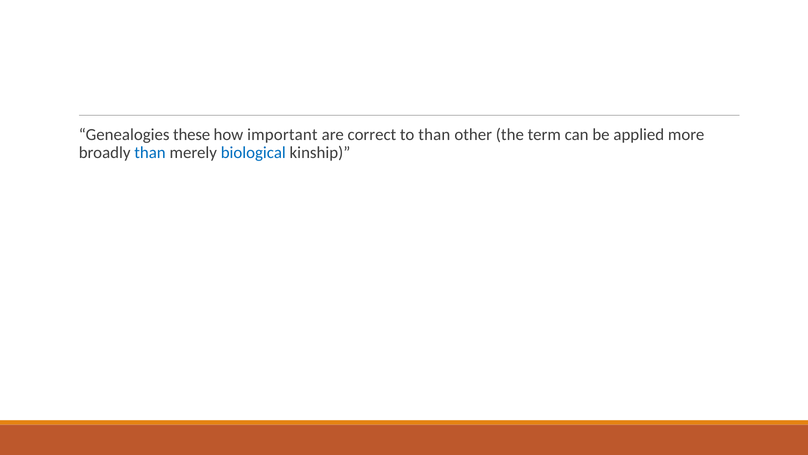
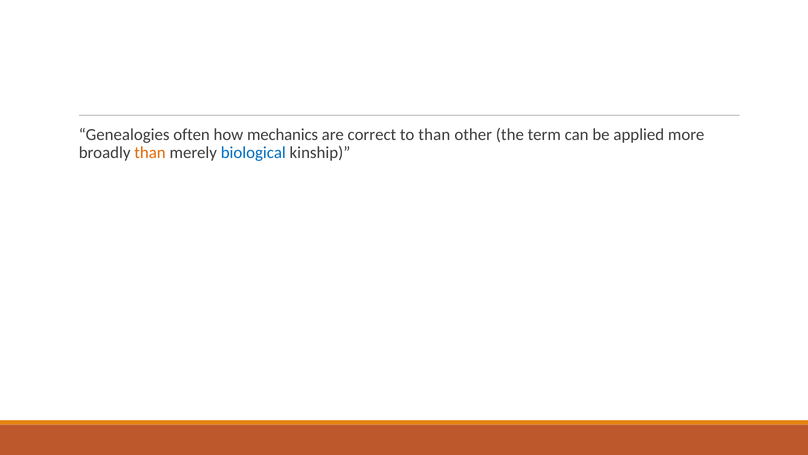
these: these -> often (192, 134)
important: important -> mechanics (283, 134)
than colour: blue -> orange (150, 153)
